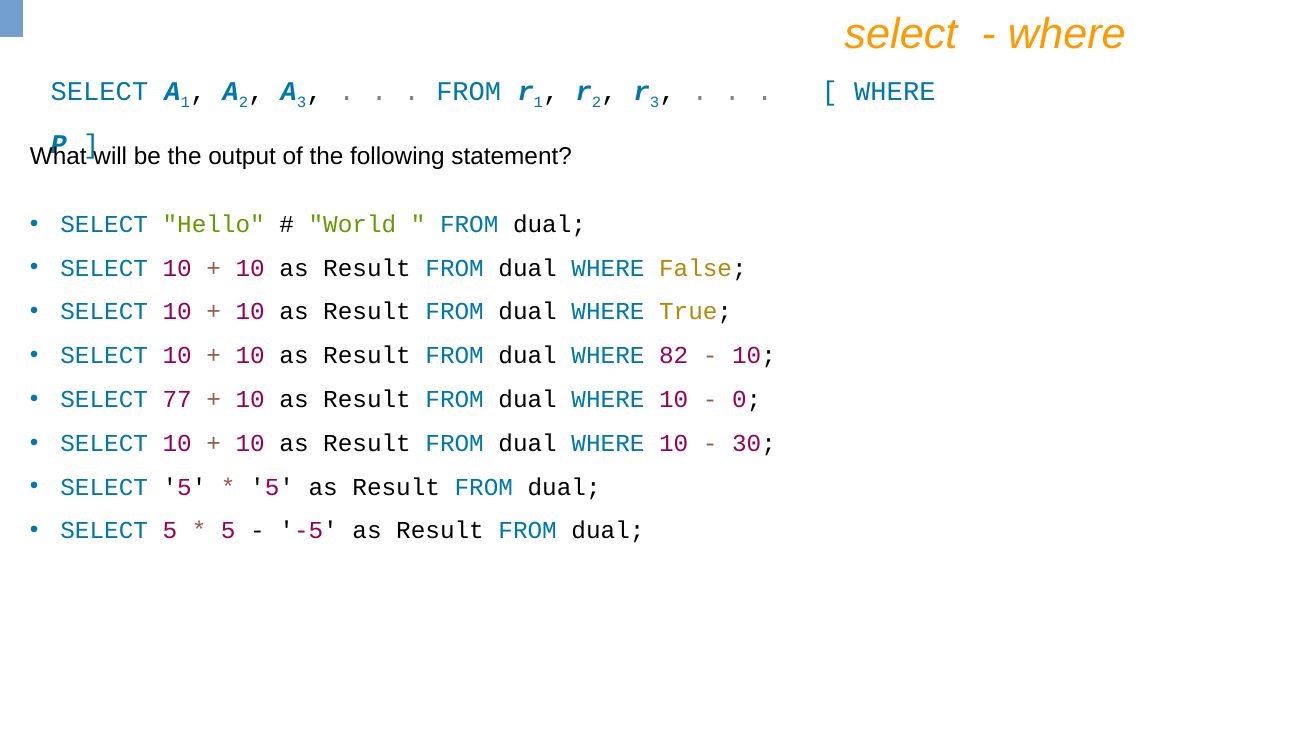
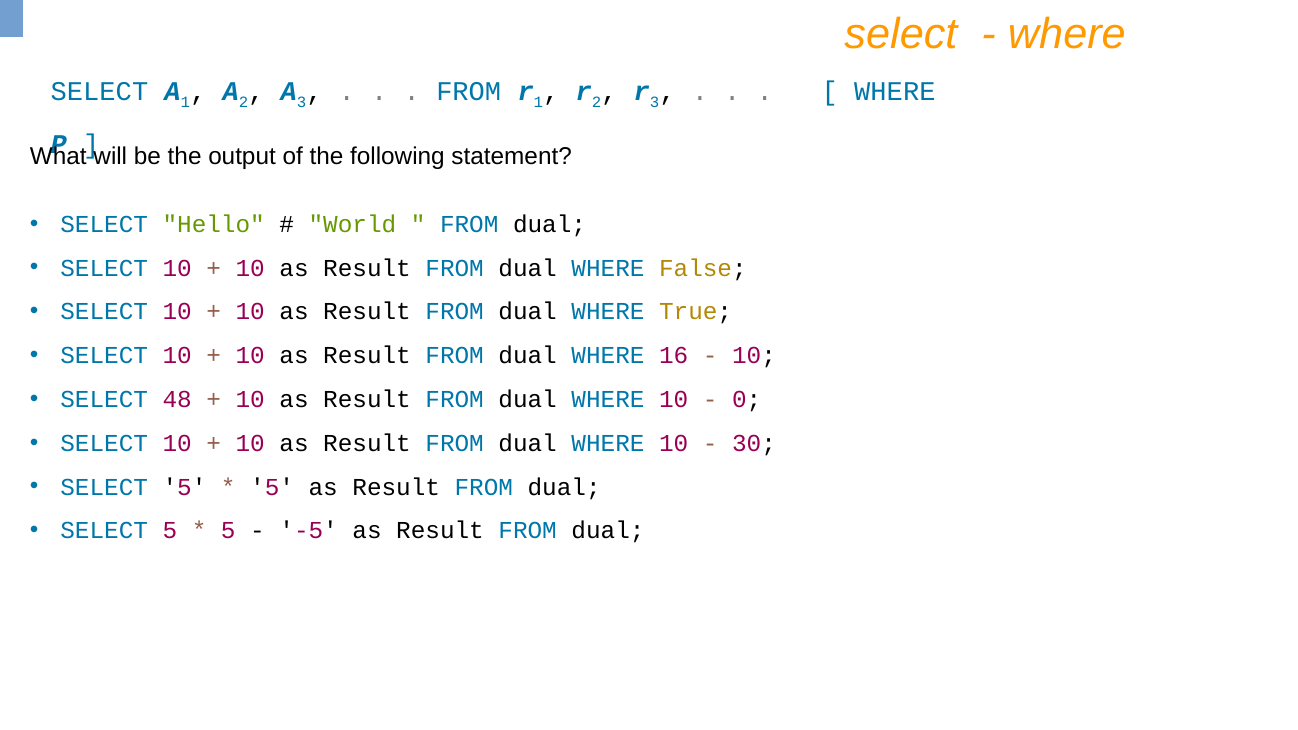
82: 82 -> 16 (674, 356)
77: 77 -> 48 (177, 400)
